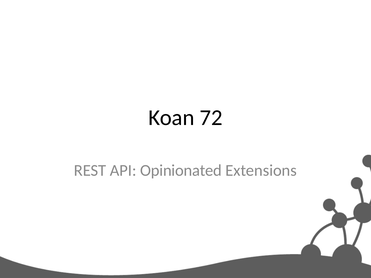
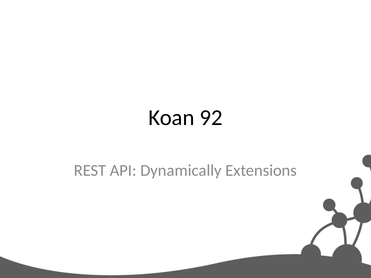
72: 72 -> 92 (211, 118)
Opinionated: Opinionated -> Dynamically (181, 171)
